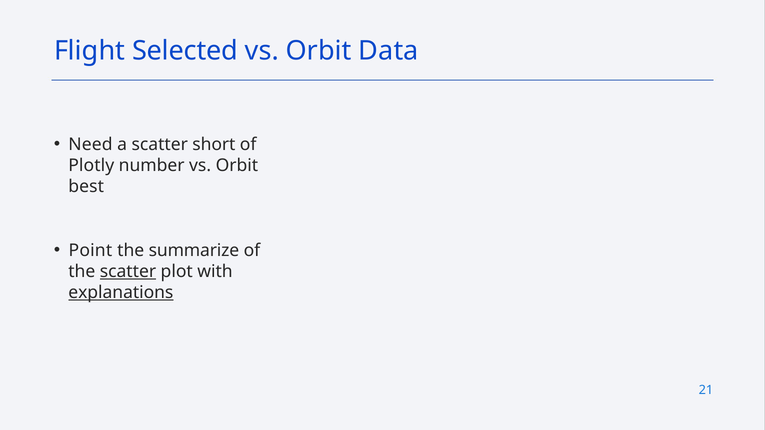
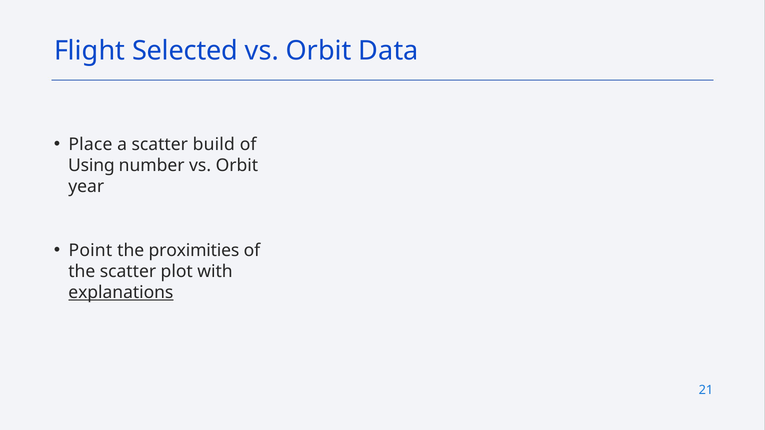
Need: Need -> Place (90, 144)
short: short -> build (214, 144)
Plotly: Plotly -> Using (91, 165)
best: best -> year (86, 186)
summarize: summarize -> proximities (194, 251)
scatter underline: present -> none (128, 272)
